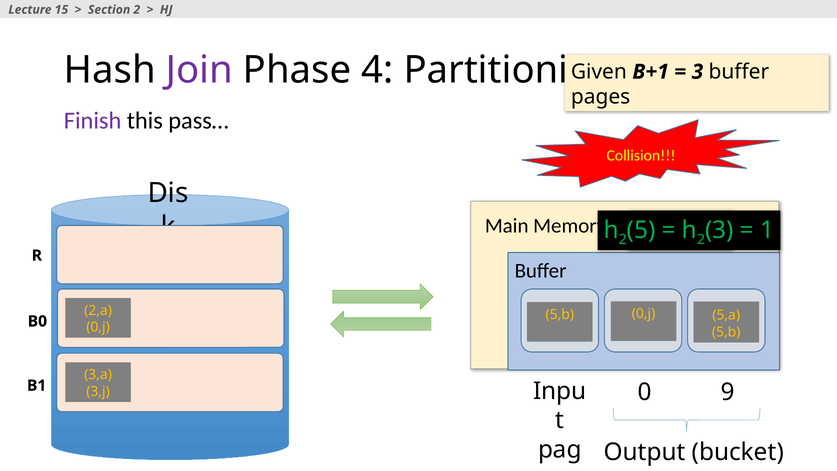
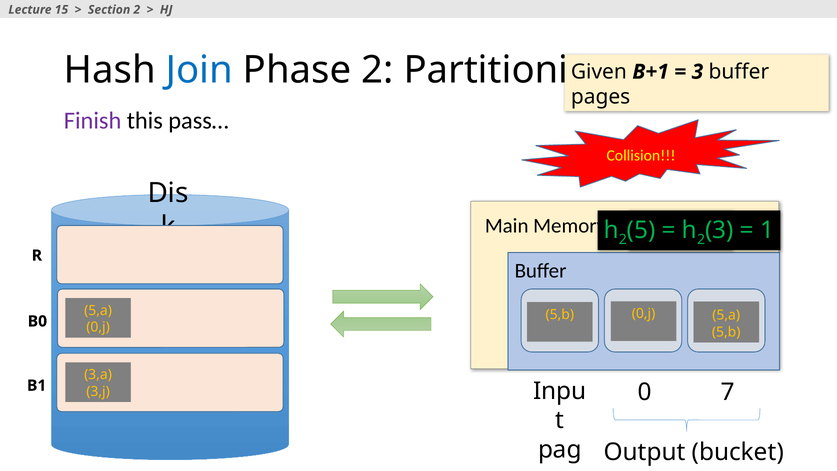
Join colour: purple -> blue (199, 70)
Phase 4: 4 -> 2 (377, 70)
2,a: 2,a -> 5,a (98, 310)
9: 9 -> 7 (728, 392)
